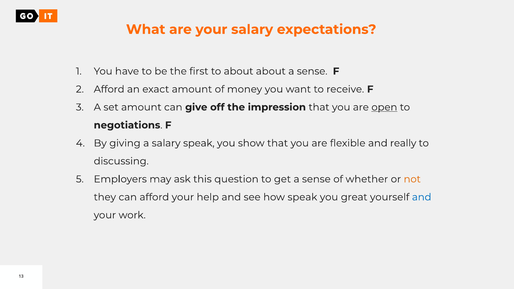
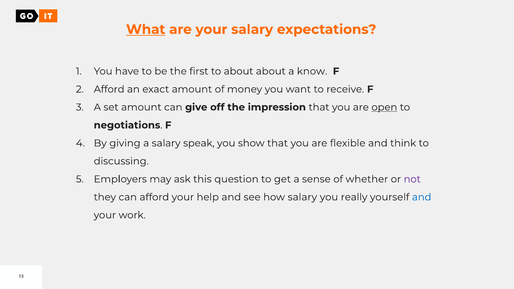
What underline: none -> present (146, 29)
about a sense: sense -> know (312, 71)
really: really -> think (403, 143)
not colour: orange -> purple (412, 179)
how speak: speak -> salary (302, 197)
great: great -> really (354, 197)
